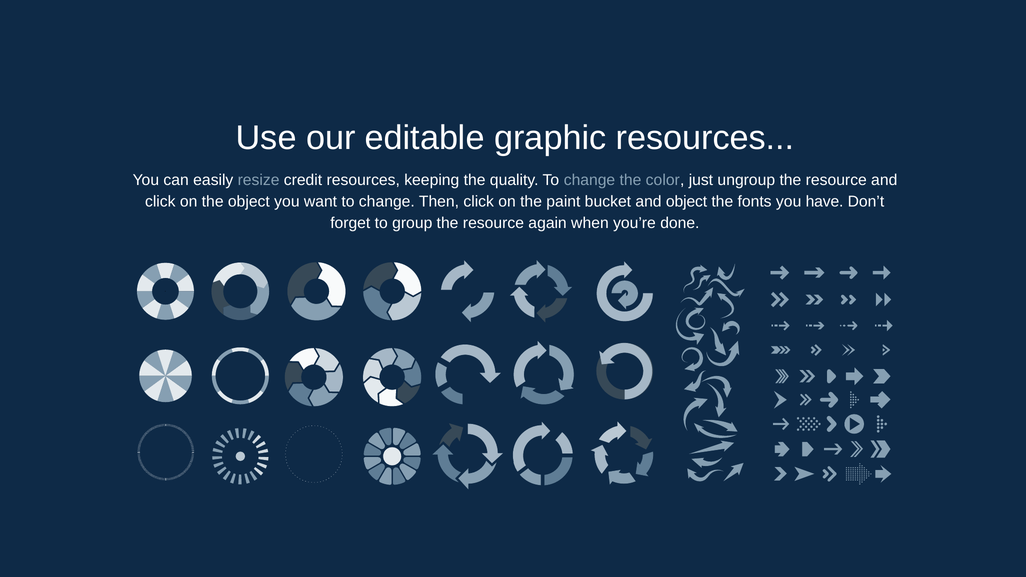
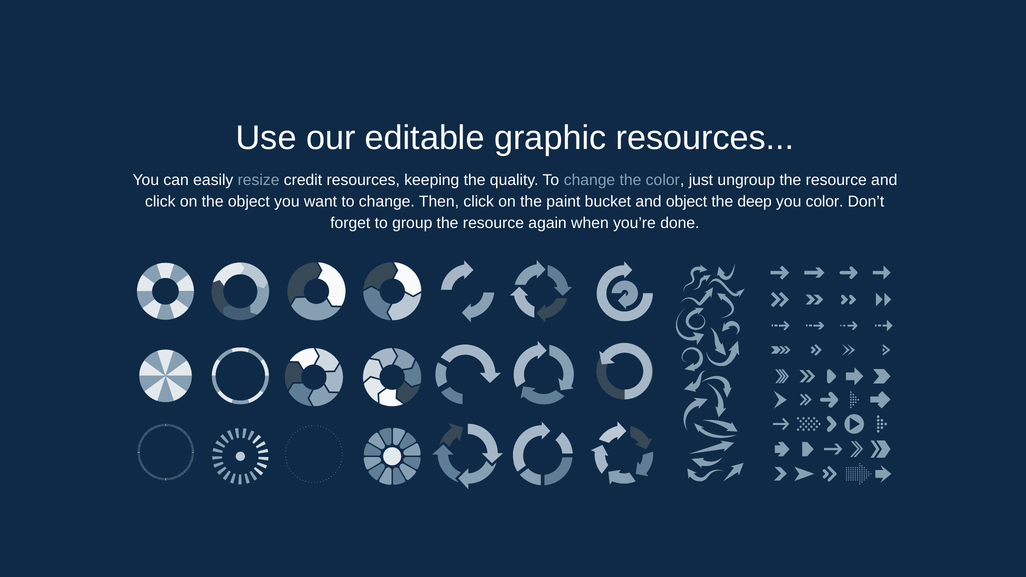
fonts: fonts -> deep (755, 202)
you have: have -> color (825, 202)
